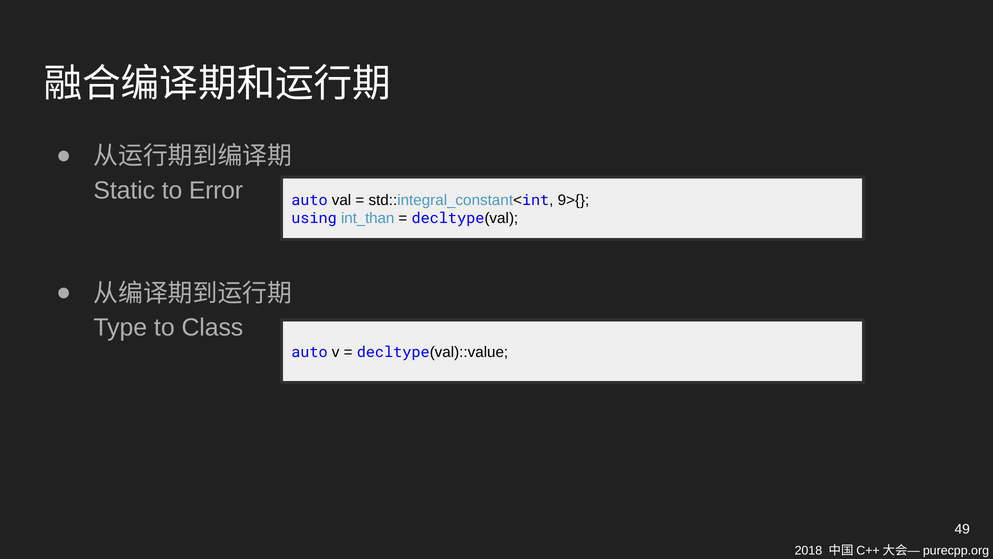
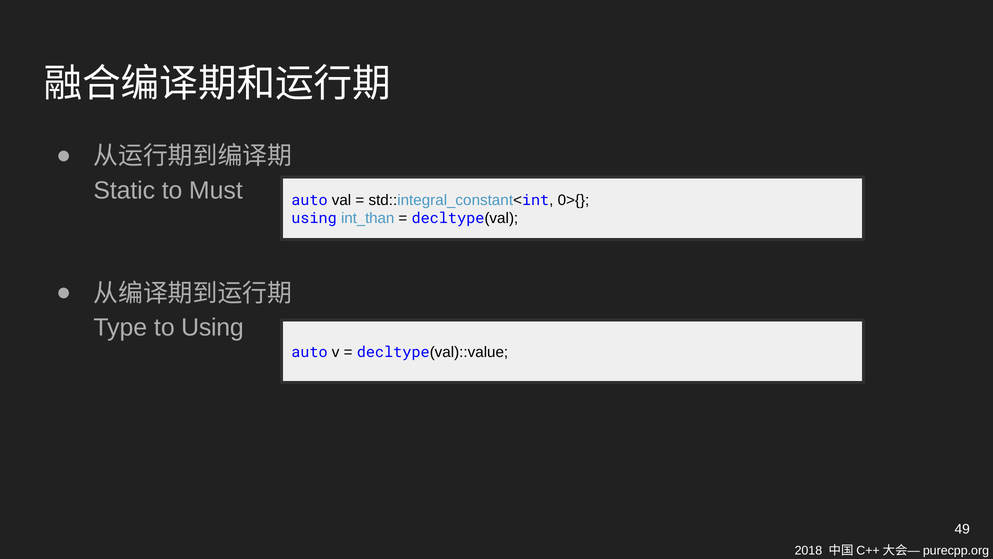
Error: Error -> Must (216, 190)
9>{: 9>{ -> 0>{ (573, 200)
to Class: Class -> Using (212, 327)
